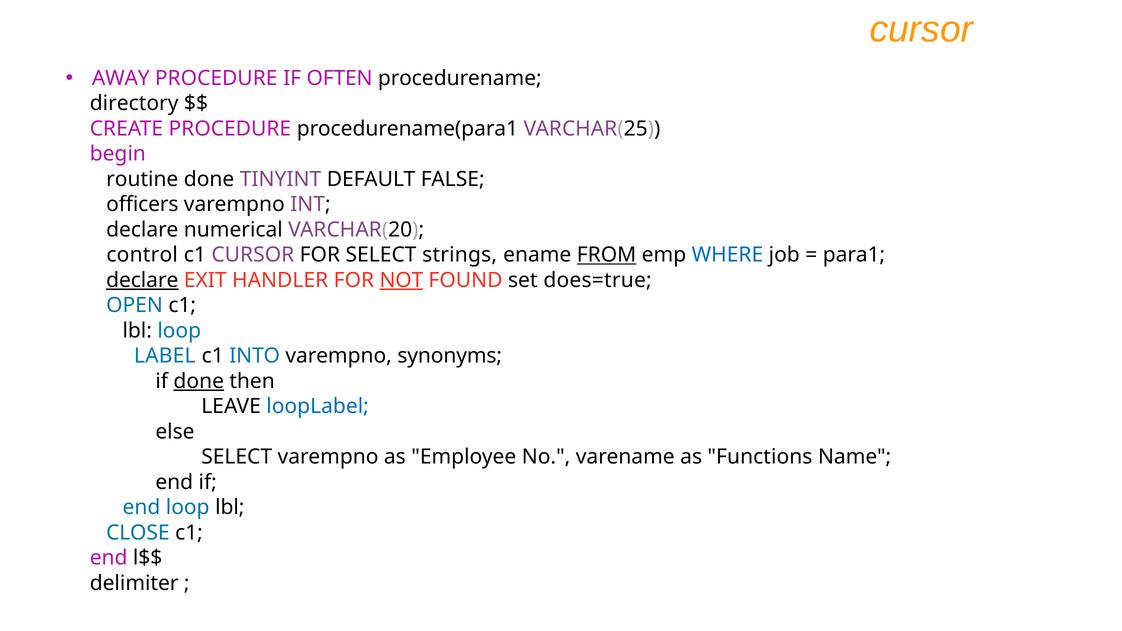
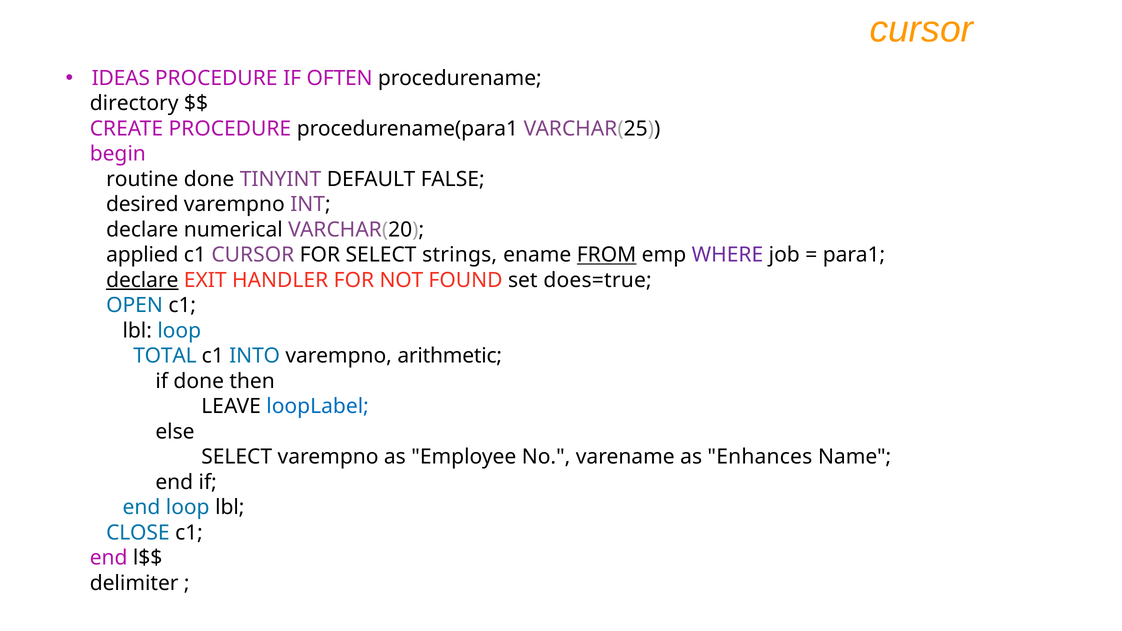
AWAY: AWAY -> IDEAS (121, 78)
officers: officers -> desired (142, 205)
control: control -> applied (142, 255)
WHERE colour: blue -> purple (727, 255)
NOT underline: present -> none (401, 280)
LABEL: LABEL -> TOTAL (165, 356)
synonyms: synonyms -> arithmetic (450, 356)
done underline: present -> none (199, 381)
Functions: Functions -> Enhances (760, 457)
